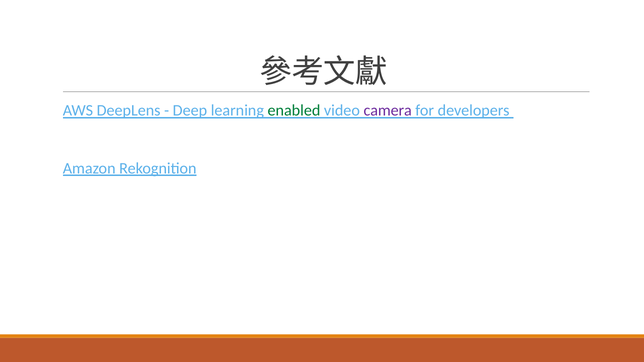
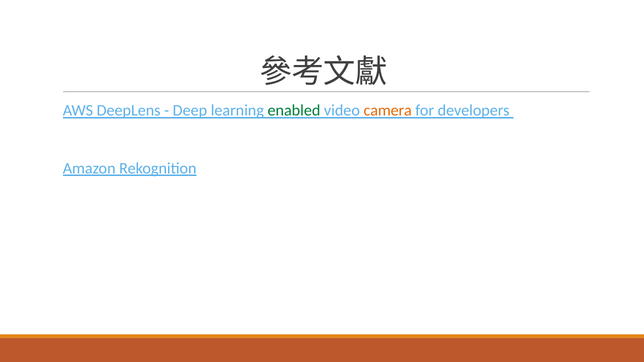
camera colour: purple -> orange (388, 111)
